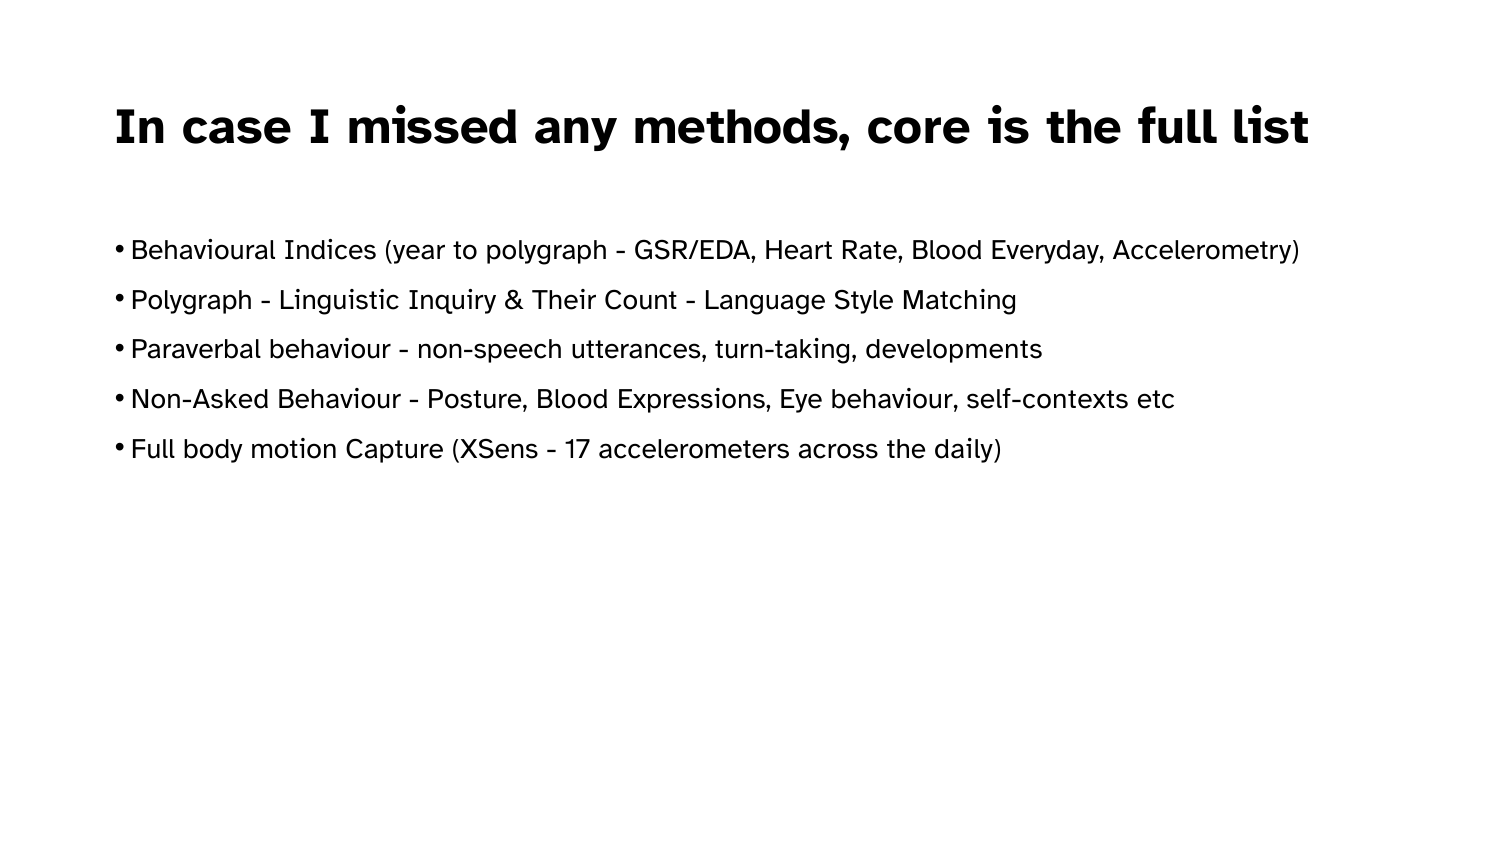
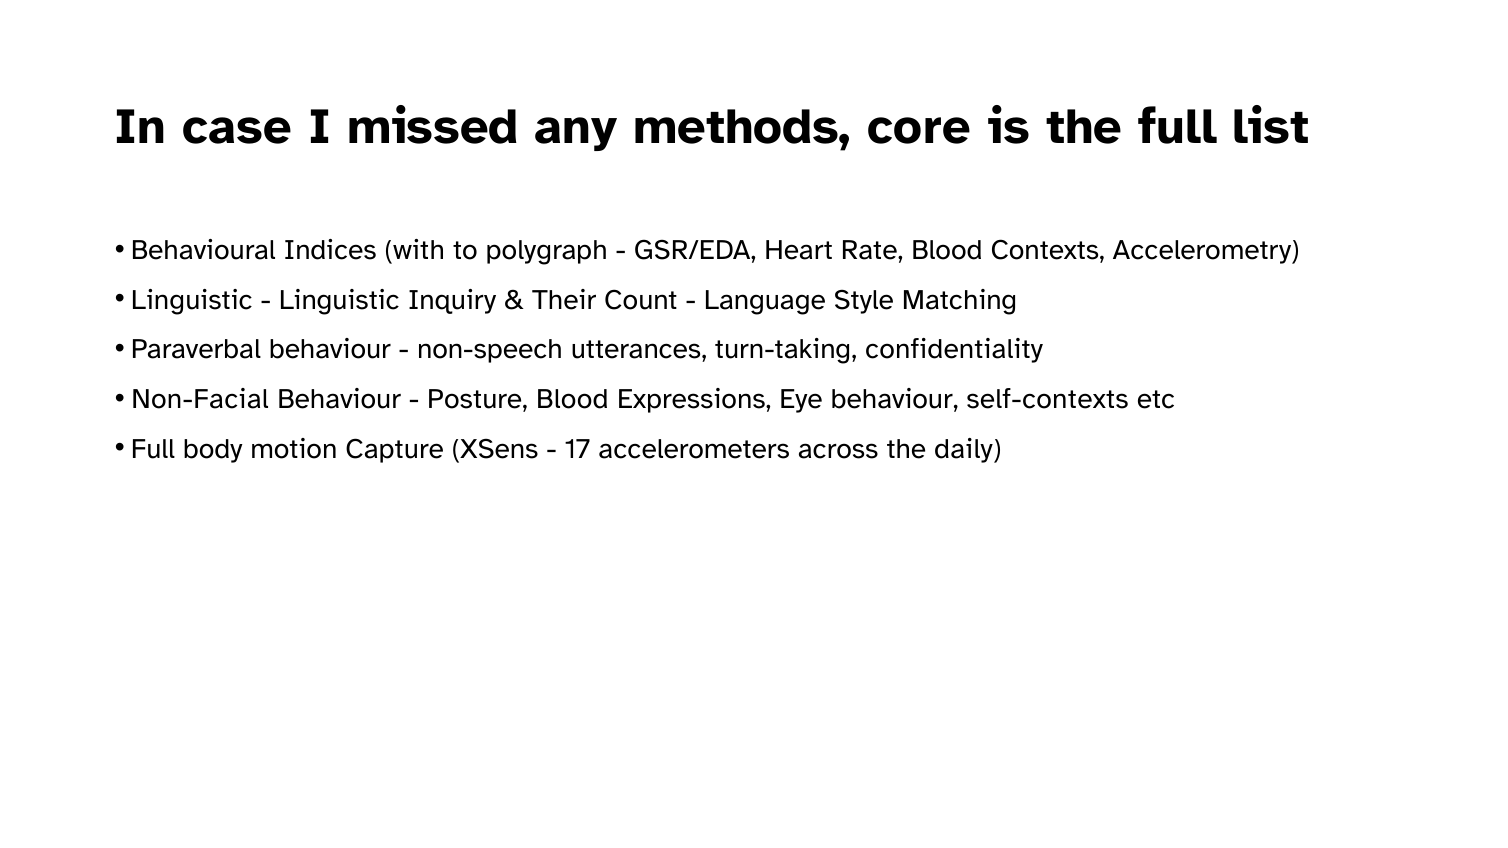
year: year -> with (415, 250)
Everyday: Everyday -> Contexts (1048, 250)
Polygraph: Polygraph -> Linguistic (192, 300)
developments: developments -> confidentiality (954, 350)
Non-Asked: Non-Asked -> Non-Facial (200, 399)
